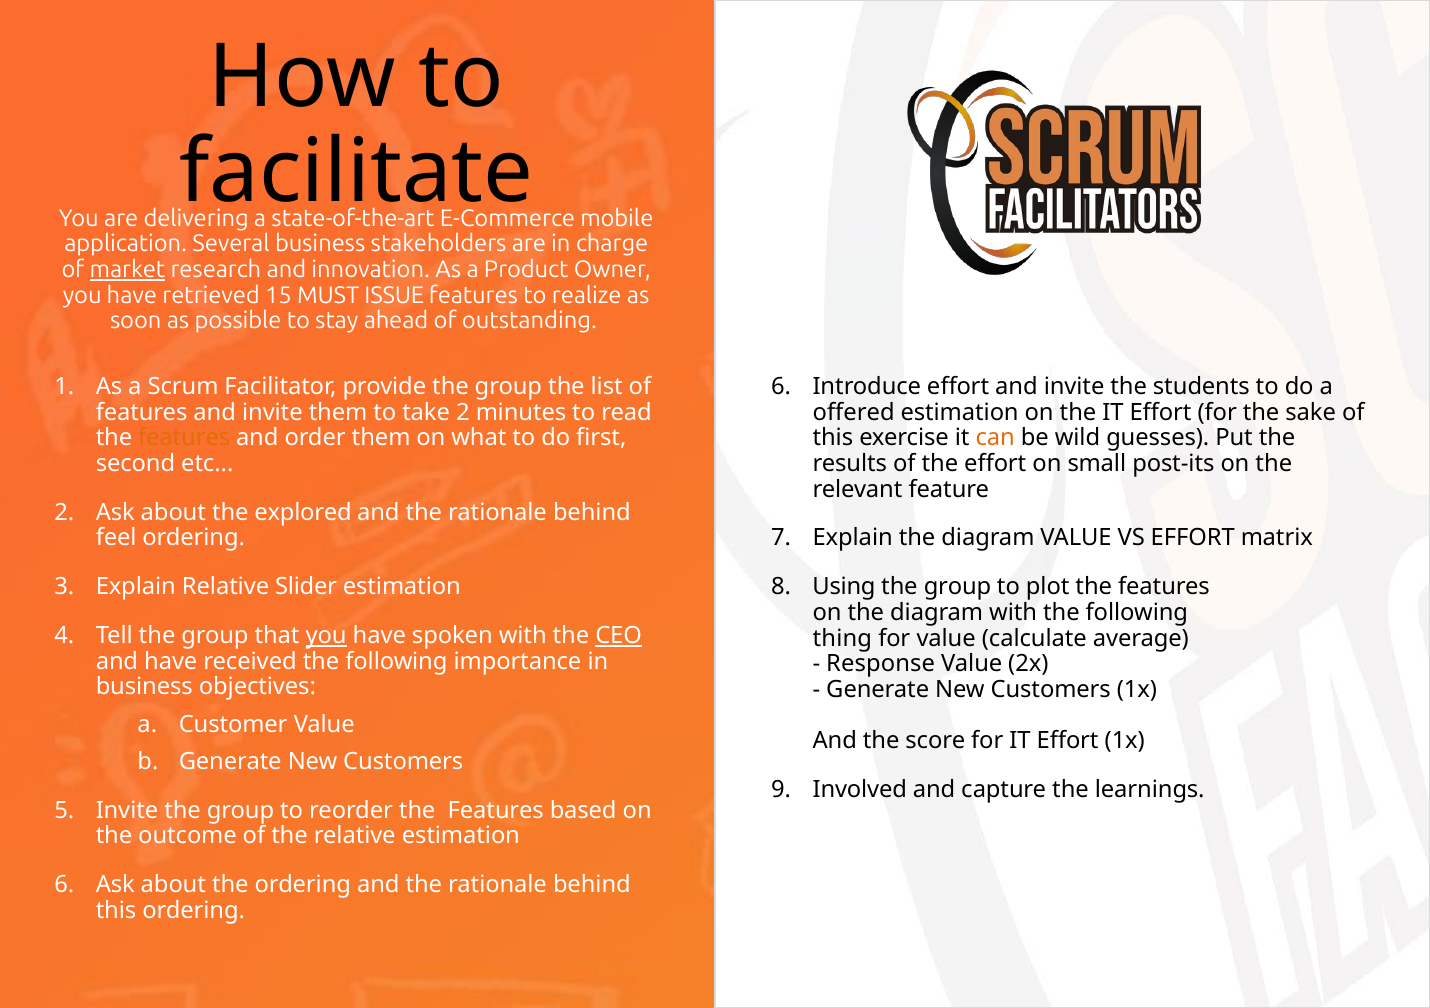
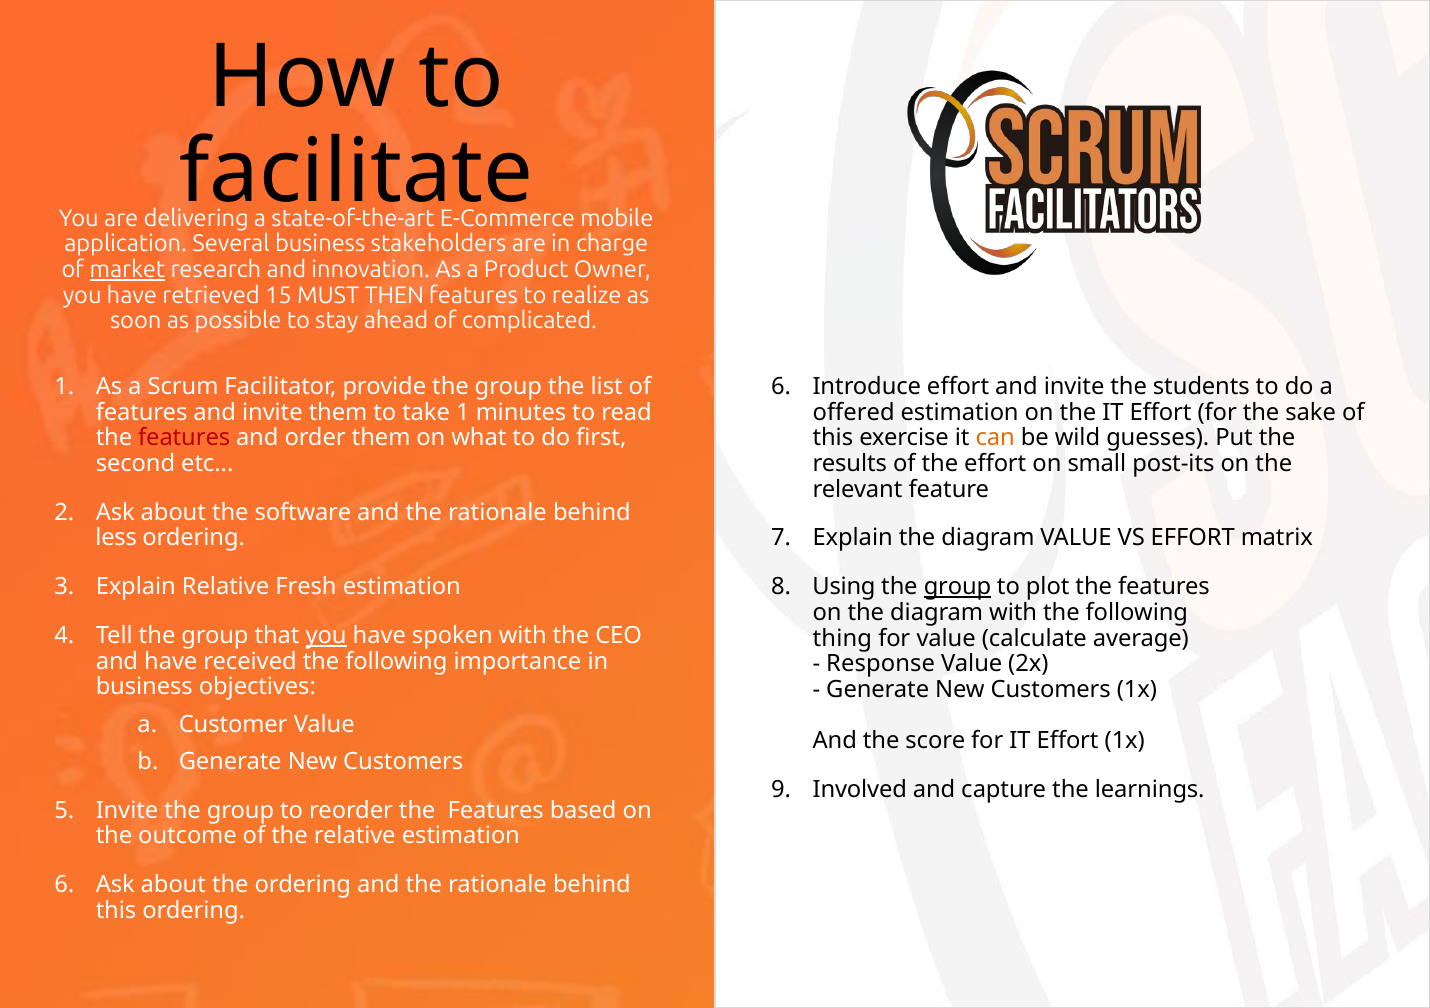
ISSUE: ISSUE -> THEN (394, 295)
outstanding: outstanding -> complicated (530, 321)
take 2: 2 -> 1 (463, 412)
features colour: orange -> red (184, 438)
explored: explored -> software (303, 512)
feel: feel -> less (116, 538)
Slider: Slider -> Fresh (306, 587)
group underline: none -> present (958, 587)
CEO underline: present -> none (619, 635)
